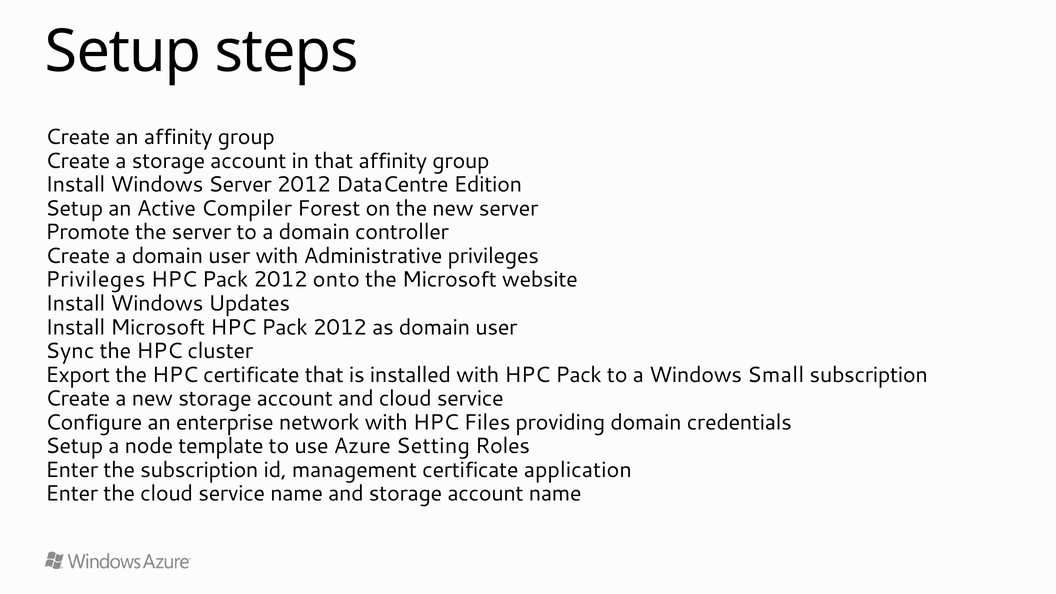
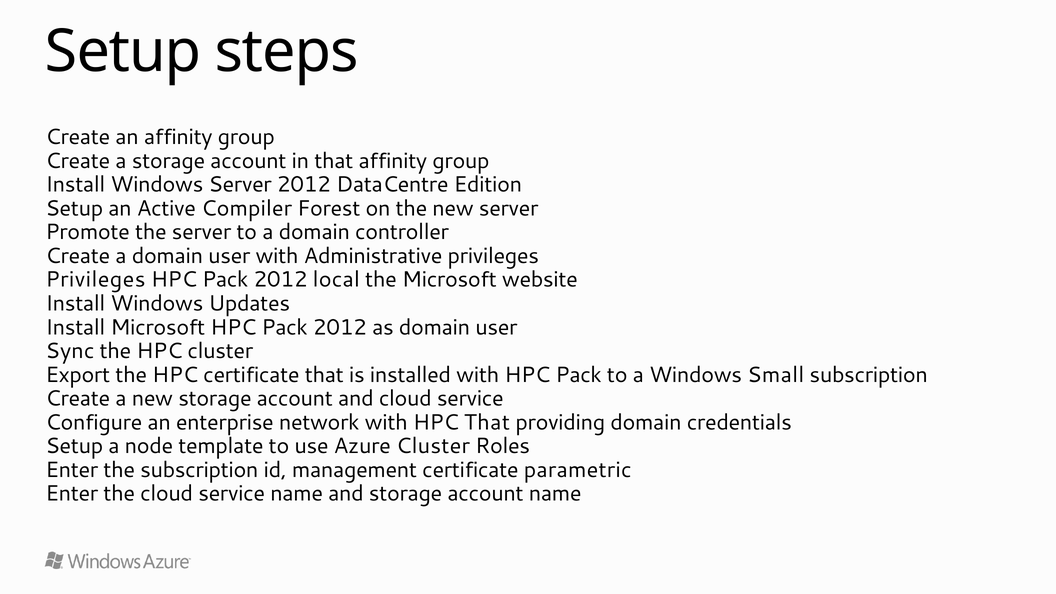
onto: onto -> local (336, 280)
HPC Files: Files -> That (487, 422)
Azure Setting: Setting -> Cluster (433, 446)
application: application -> parametric (578, 470)
